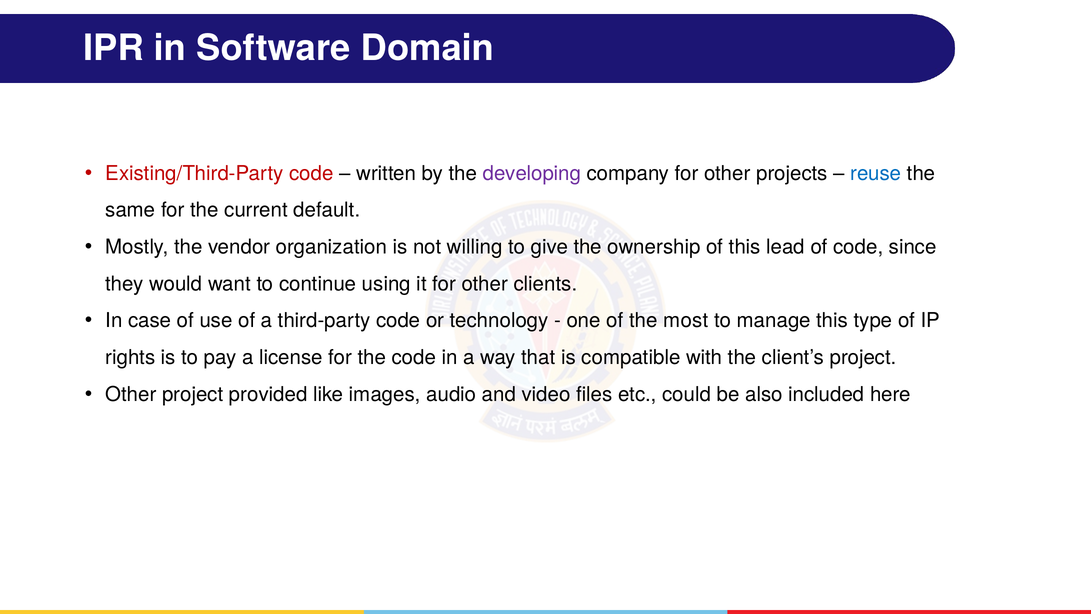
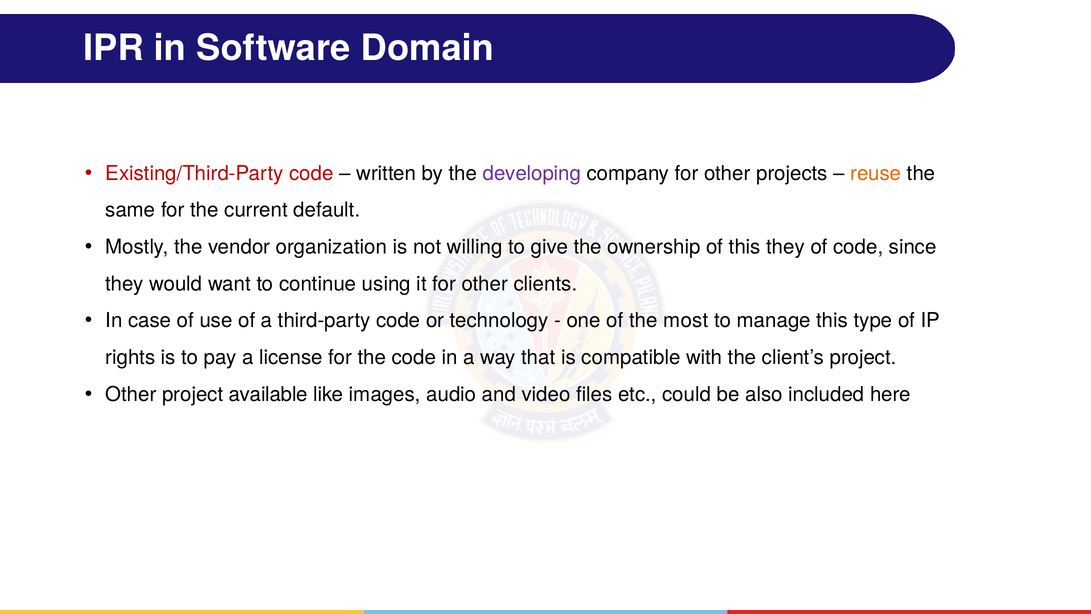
reuse colour: blue -> orange (876, 173)
this lead: lead -> they (786, 247)
provided: provided -> available (268, 394)
